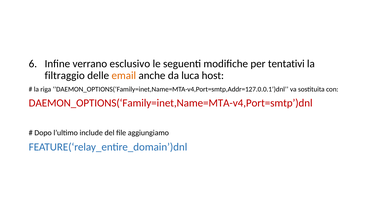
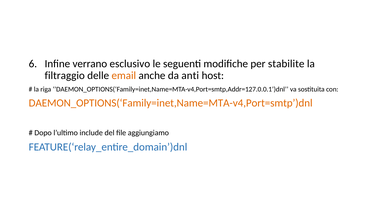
tentativi: tentativi -> stabilite (286, 64)
luca: luca -> anti (190, 76)
DAEMON_OPTIONS(‘Family=inet,Name=MTA-v4,Port=smtp’)dnl colour: red -> orange (171, 103)
